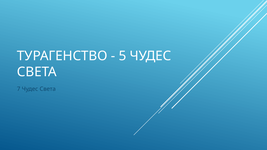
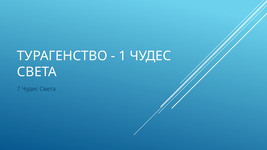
5: 5 -> 1 (122, 56)
